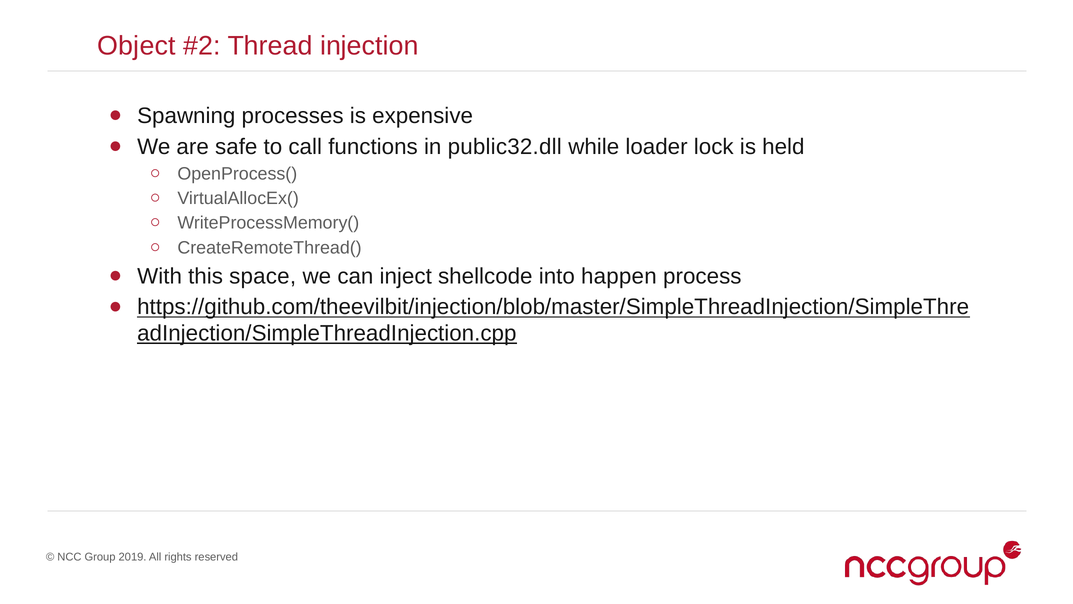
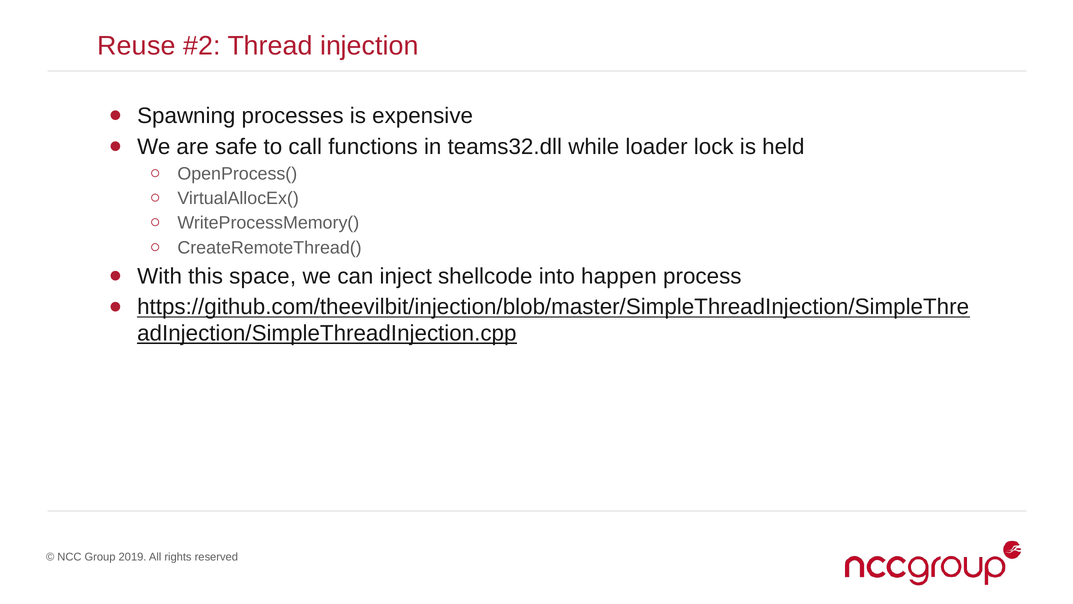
Object: Object -> Reuse (136, 46)
public32.dll: public32.dll -> teams32.dll (505, 147)
